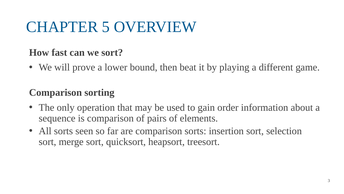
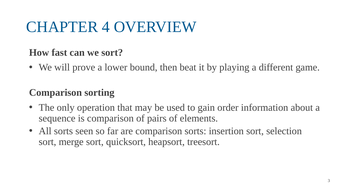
5: 5 -> 4 (106, 27)
